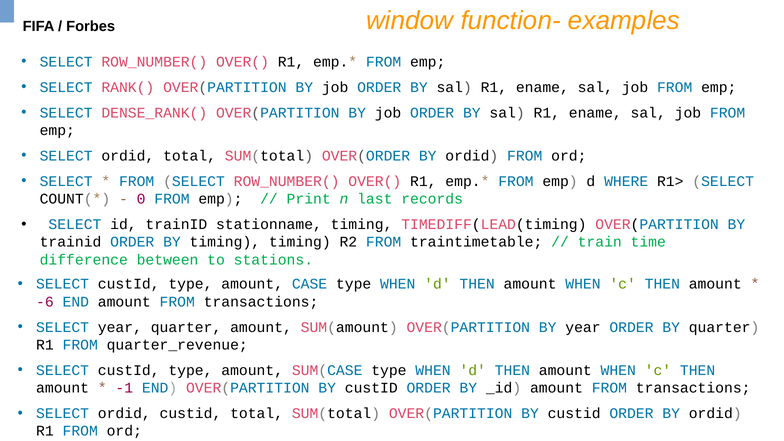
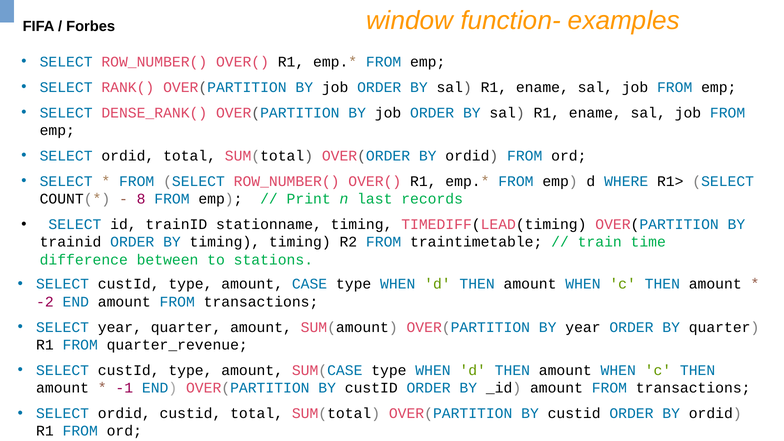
0: 0 -> 8 (141, 199)
-6: -6 -> -2 (45, 302)
